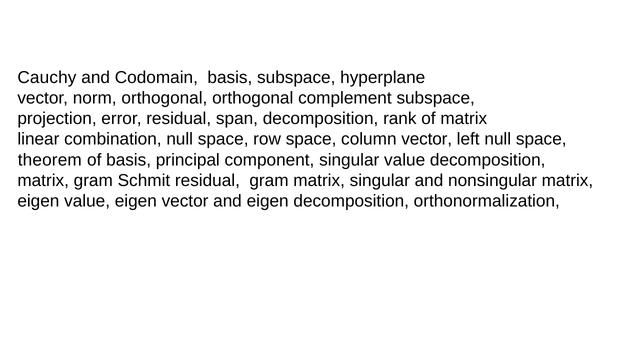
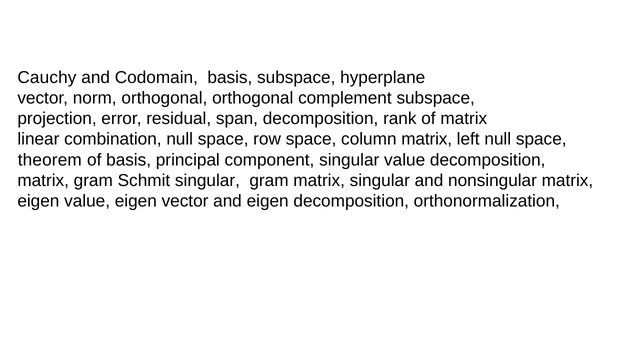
column vector: vector -> matrix (427, 139)
Schmit residual: residual -> singular (207, 180)
